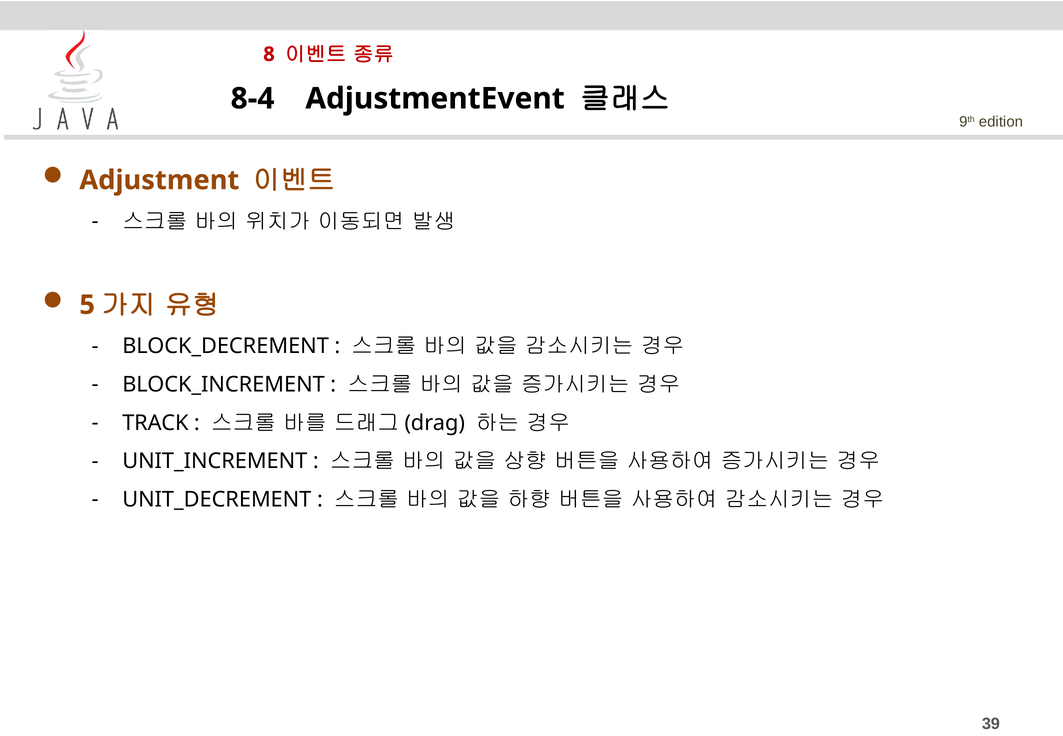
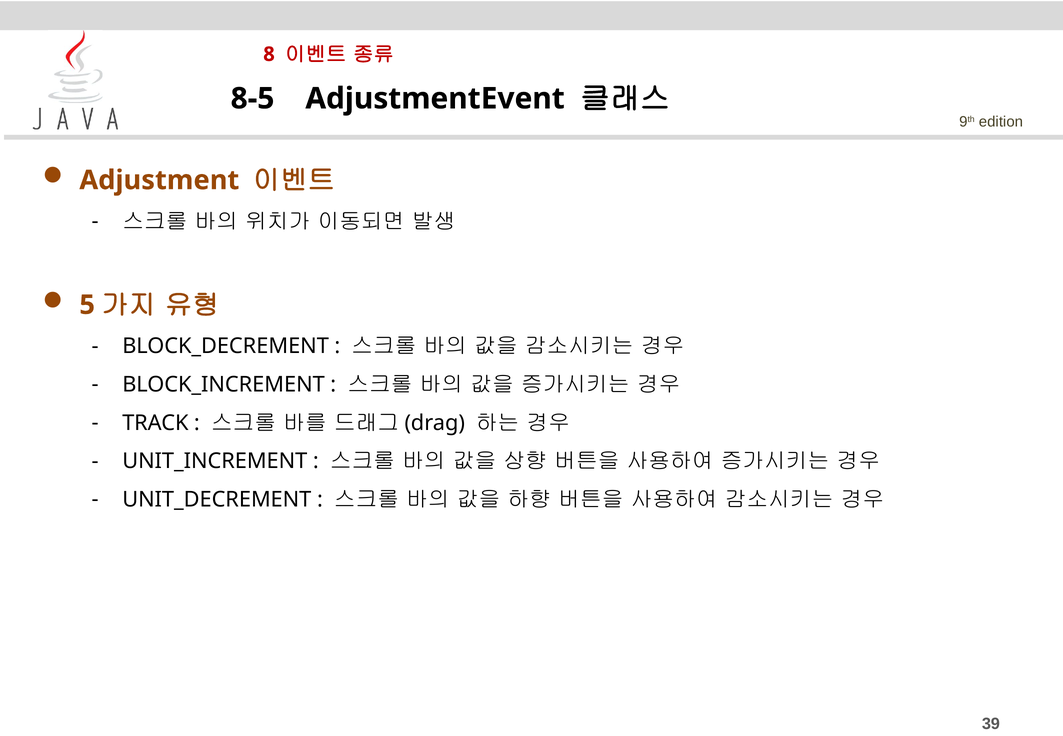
8-4: 8-4 -> 8-5 (252, 99)
